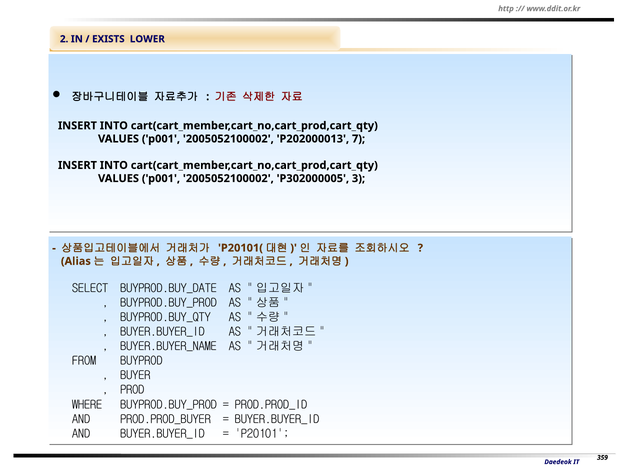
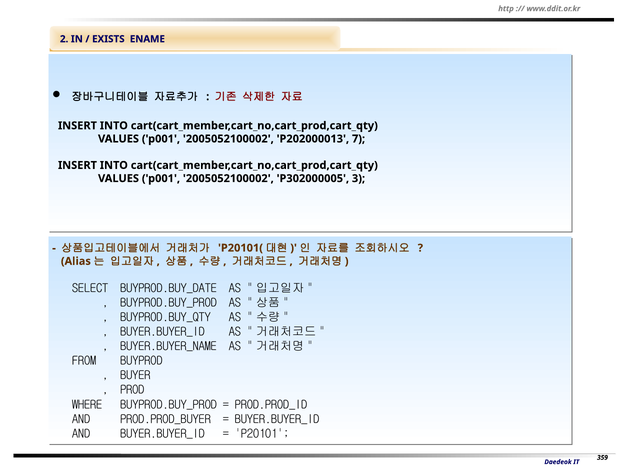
LOWER: LOWER -> ENAME (147, 39)
